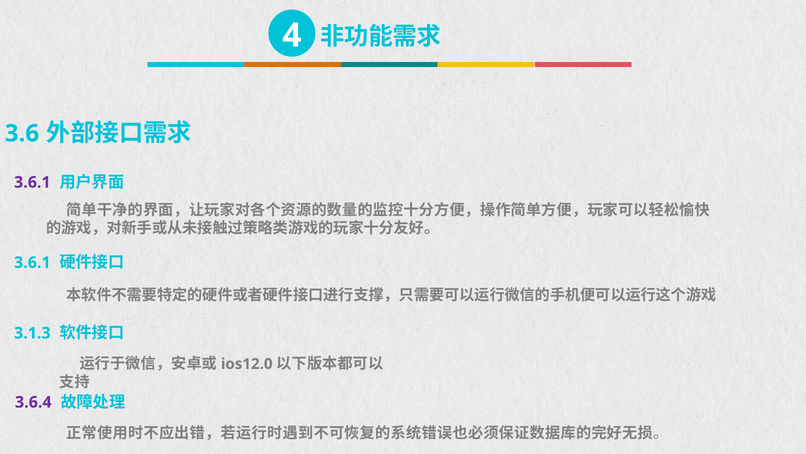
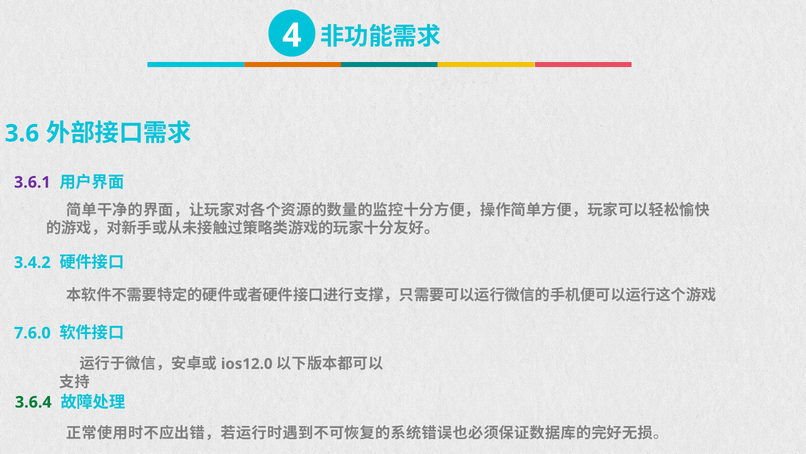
3.6.1: 3.6.1 -> 3.4.2 (32, 262)
3.1.3: 3.1.3 -> 7.6.0 (32, 333)
3.6.4 colour: purple -> green (33, 402)
